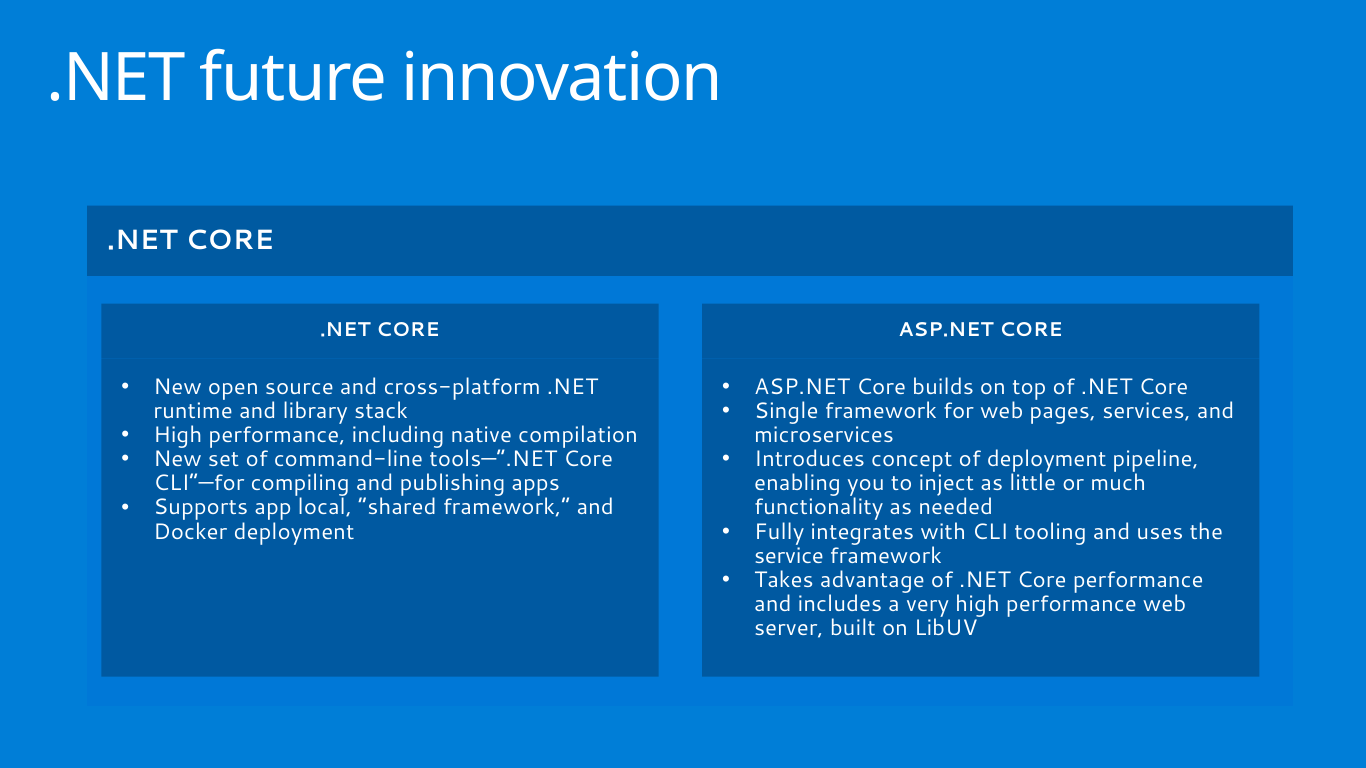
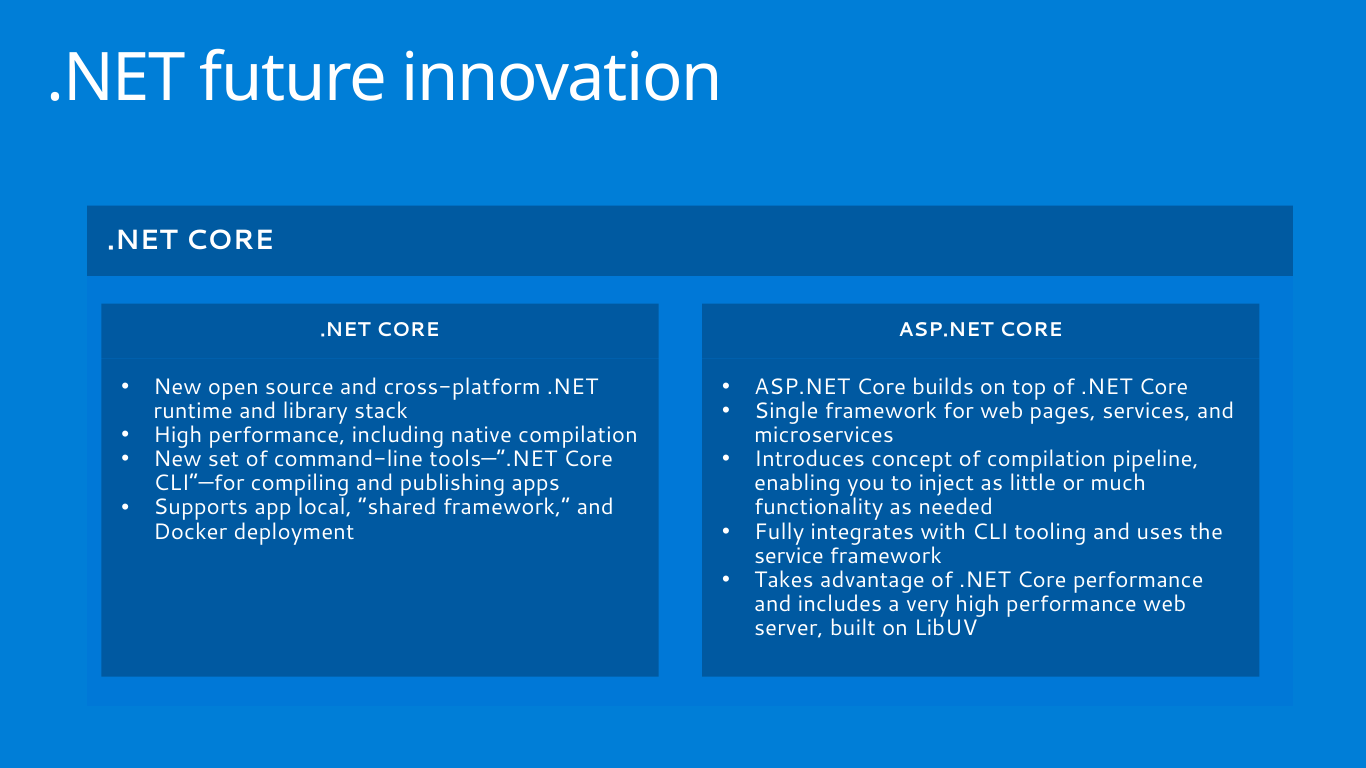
of deployment: deployment -> compilation (1047, 459)
